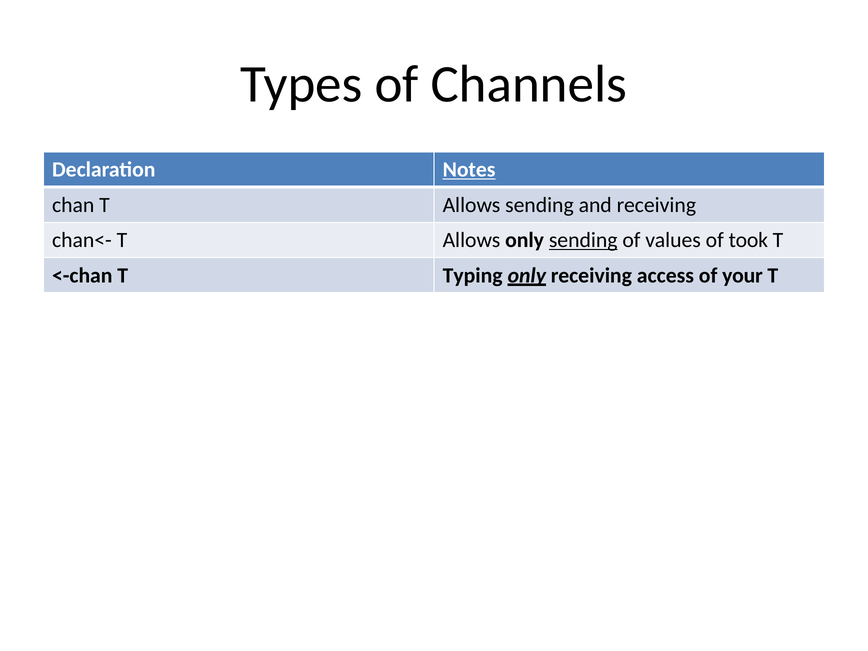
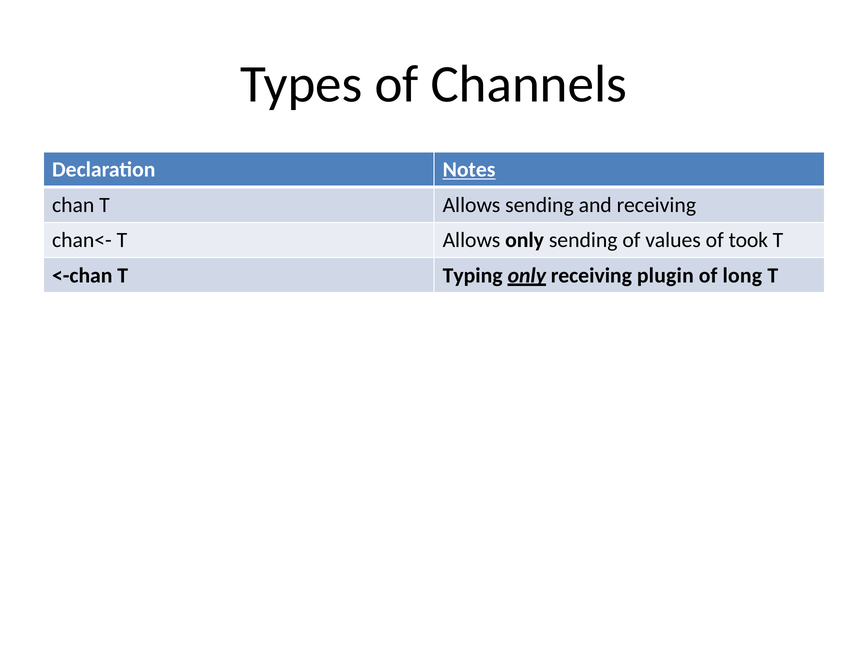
sending underline: present -> none (583, 240)
access: access -> plugin (665, 275)
your: your -> long (742, 275)
